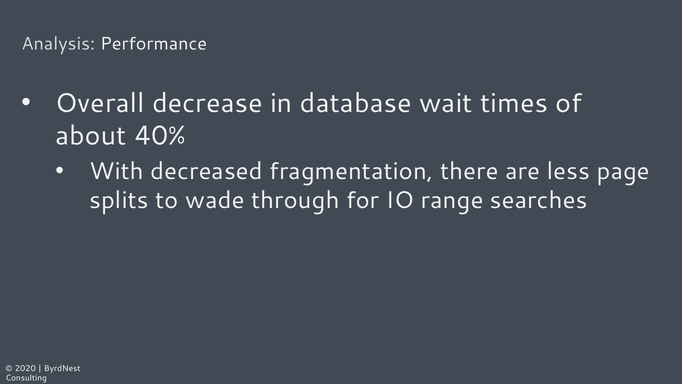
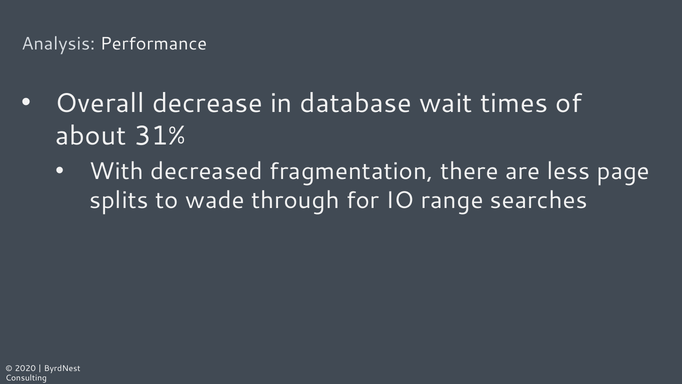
40%: 40% -> 31% (160, 136)
